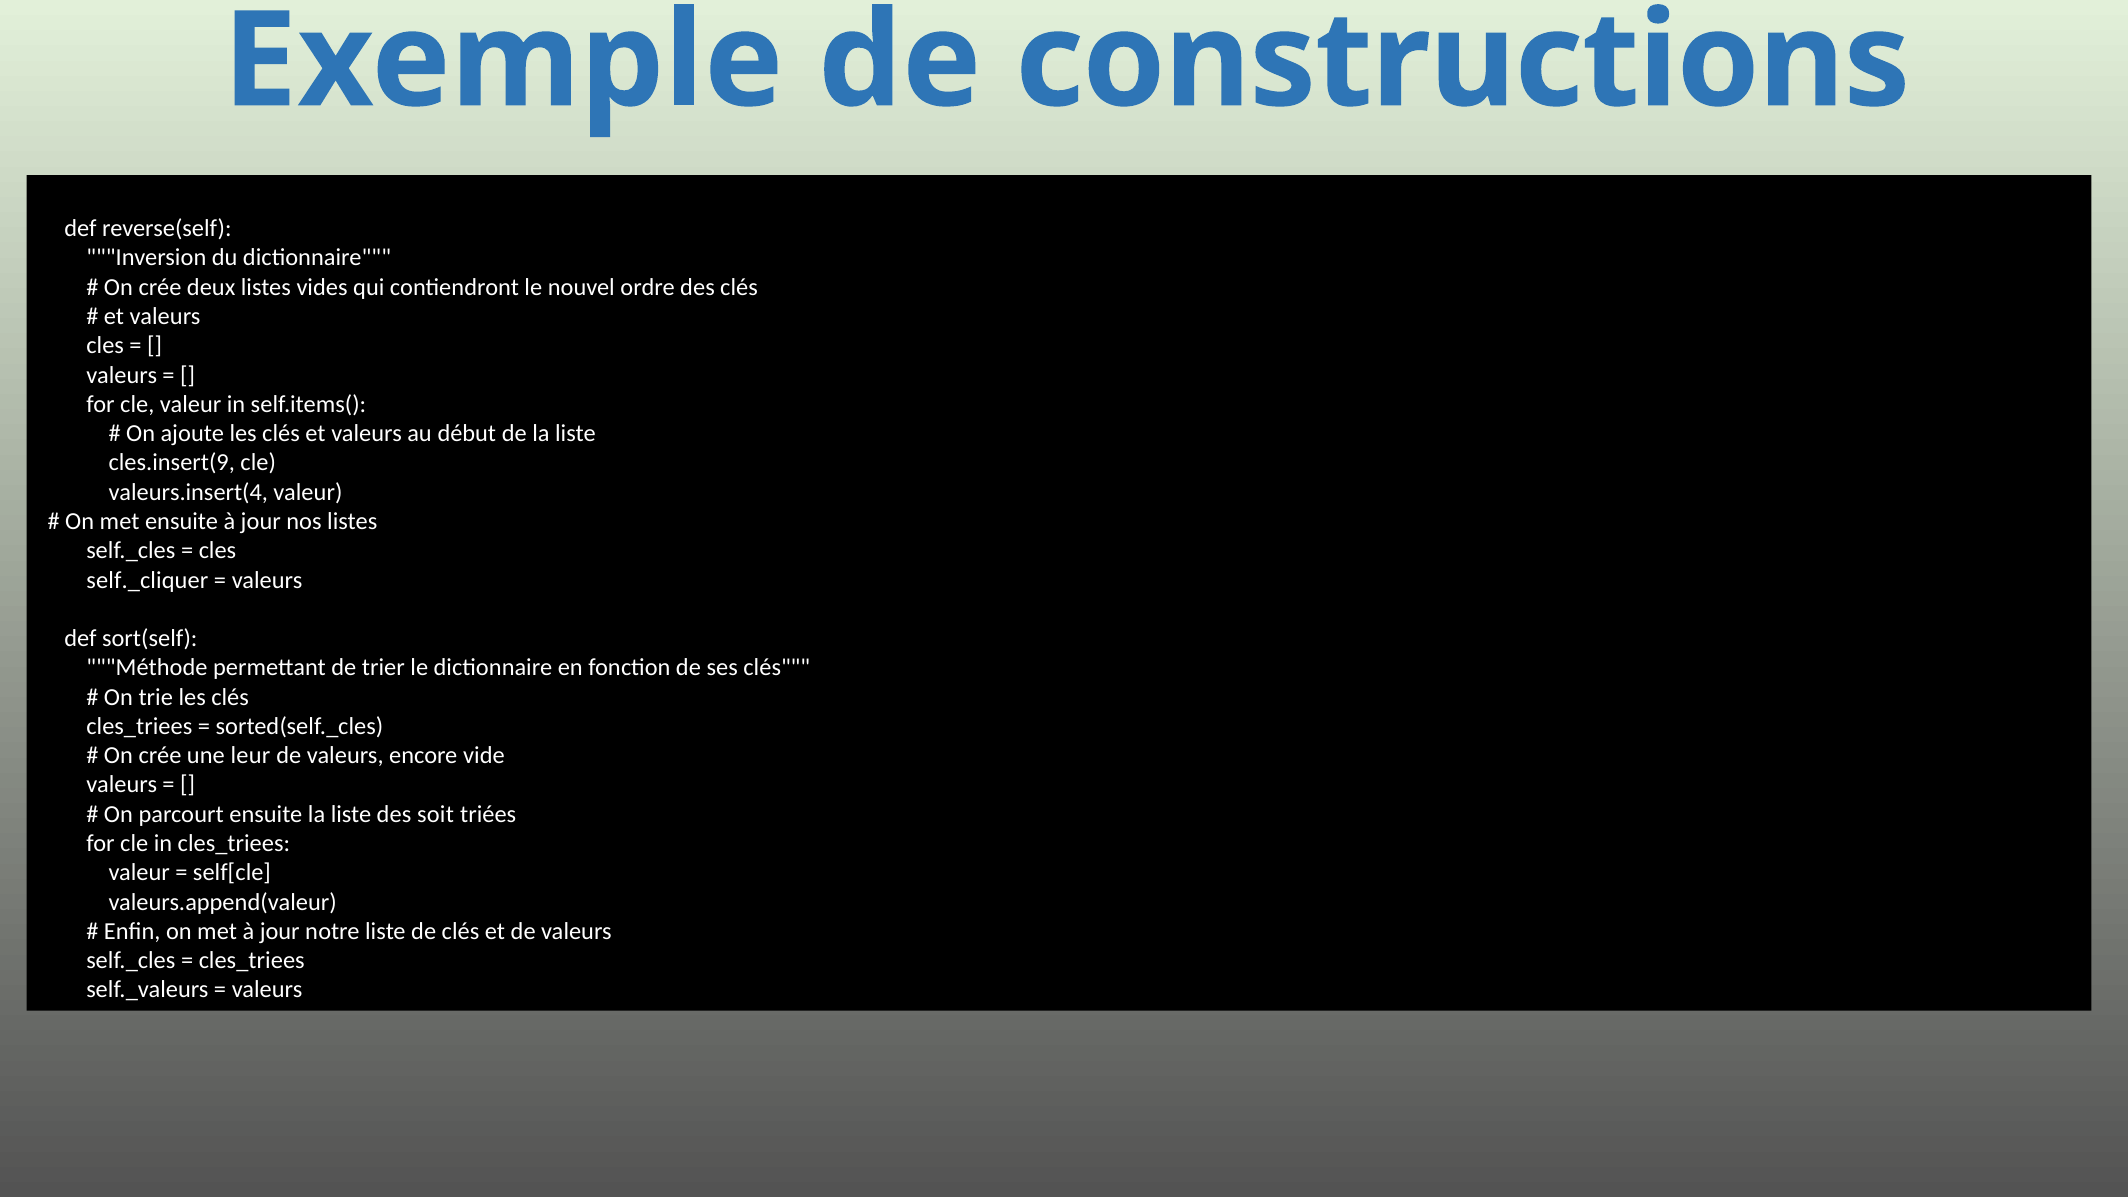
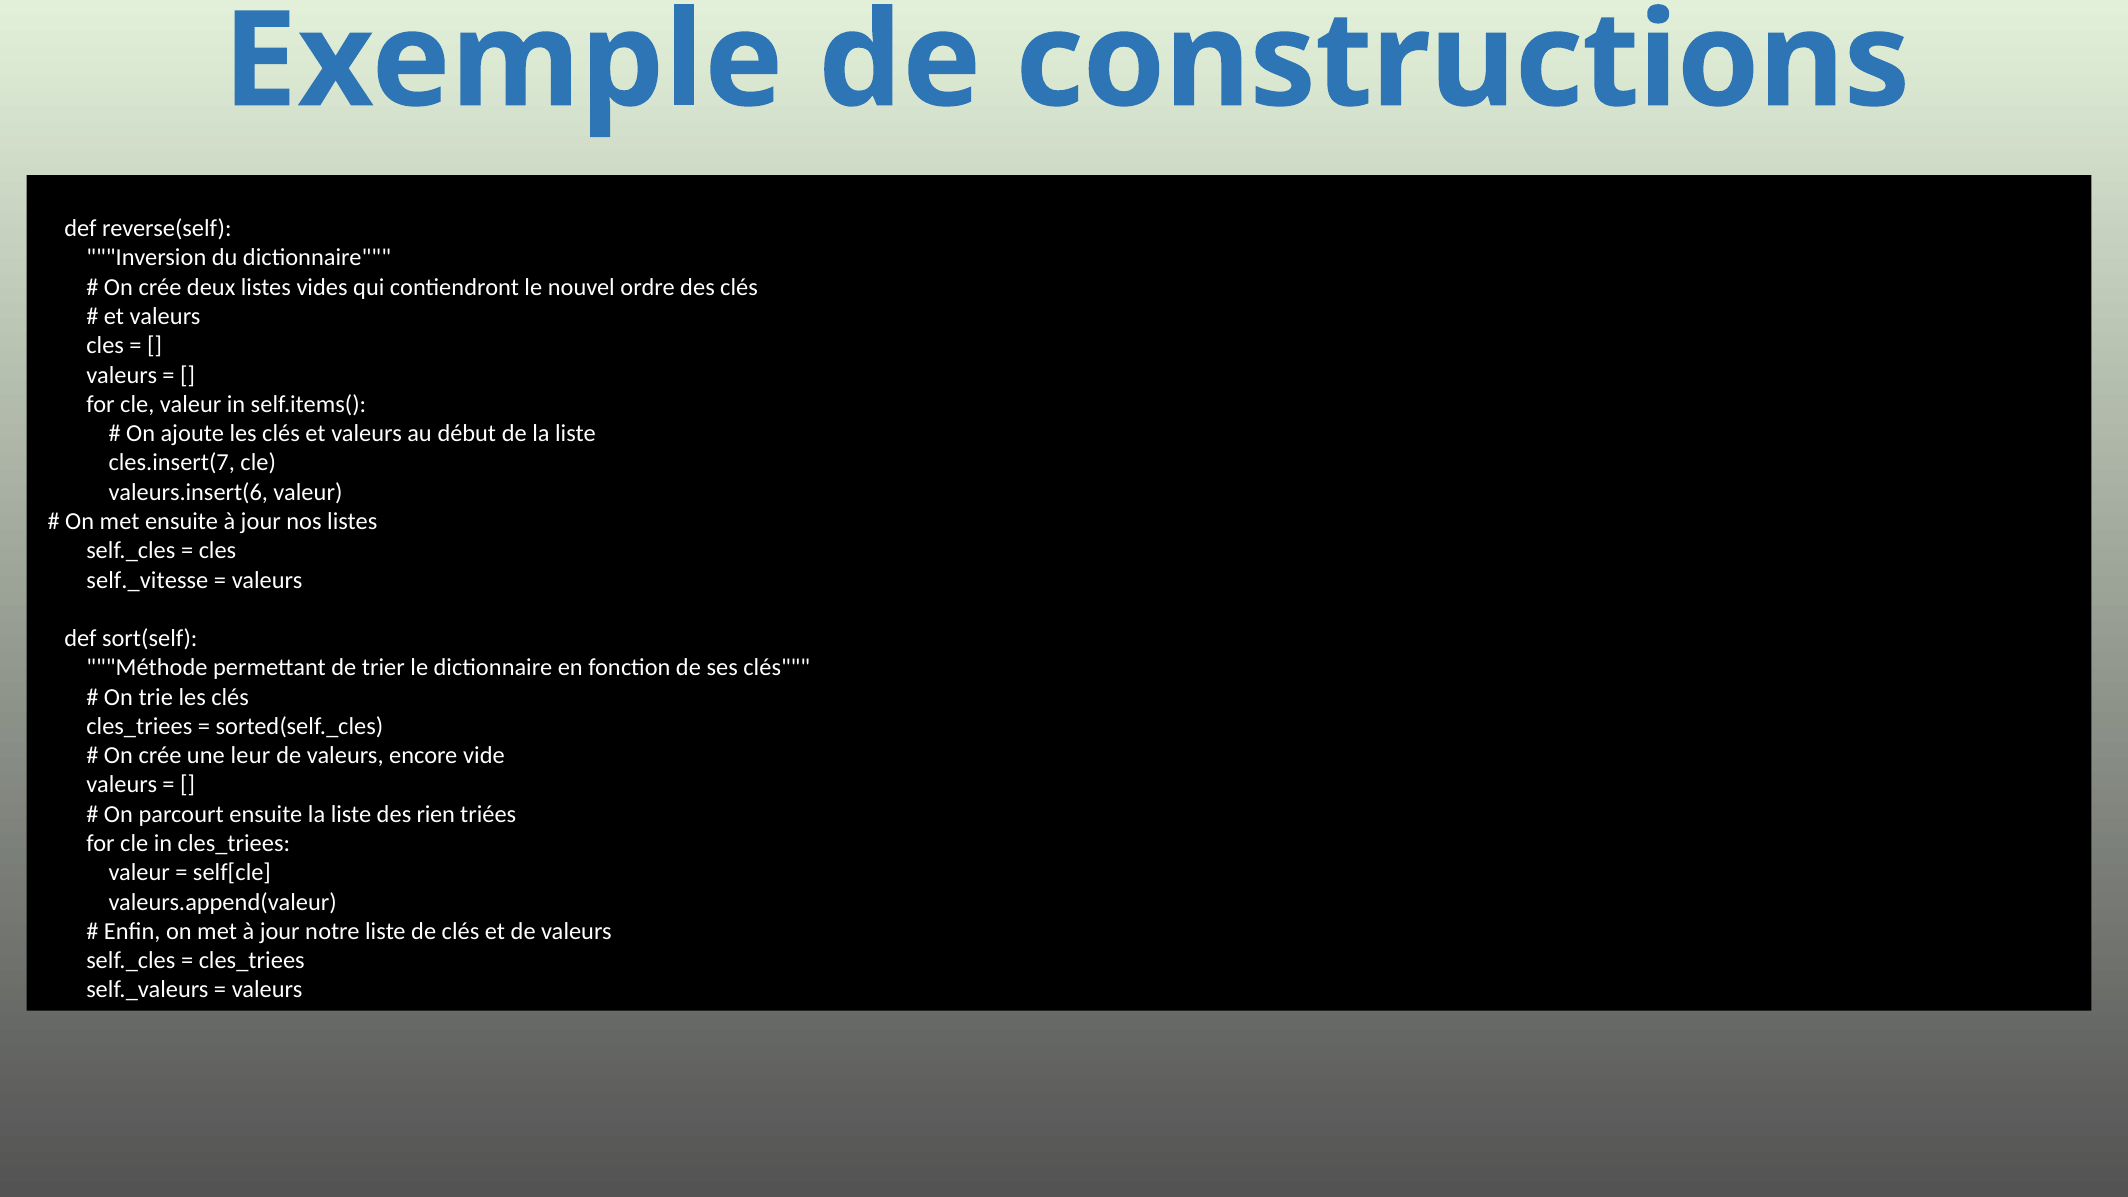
cles.insert(9: cles.insert(9 -> cles.insert(7 (172, 463)
valeurs.insert(4: valeurs.insert(4 -> valeurs.insert(6 (188, 492)
self._cliquer: self._cliquer -> self._vitesse (147, 580)
soit: soit -> rien (436, 814)
